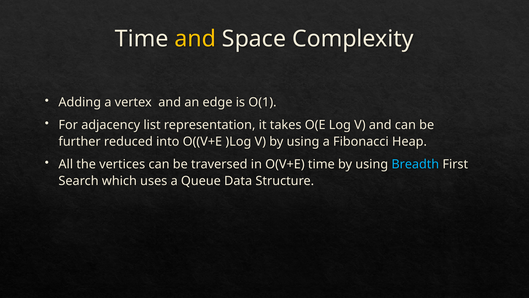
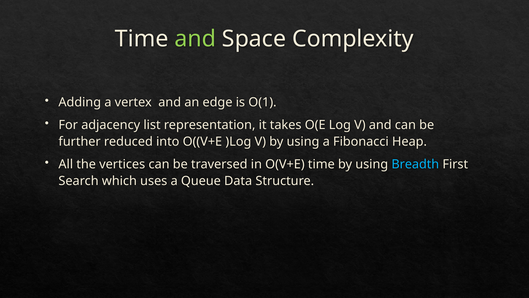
and colour: yellow -> light green (195, 39)
